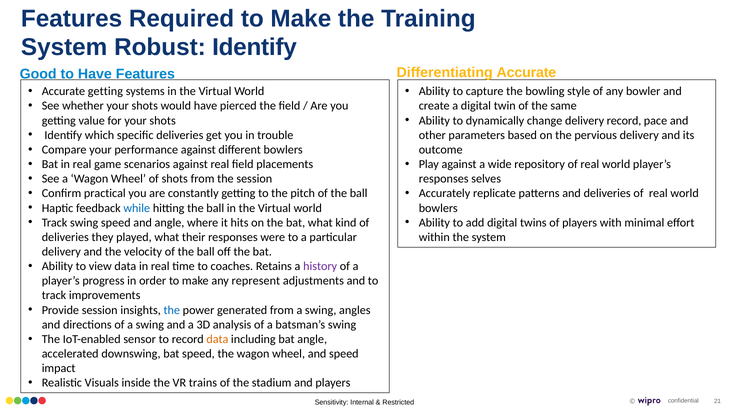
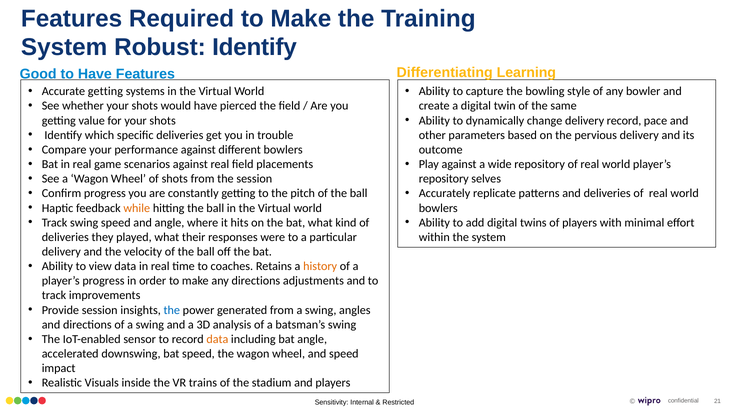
Differentiating Accurate: Accurate -> Learning (526, 73)
responses: responses -> repository (444, 179)
Confirm practical: practical -> progress (105, 193)
while colour: blue -> orange (137, 208)
history colour: purple -> orange (320, 266)
any represent: represent -> directions (256, 281)
